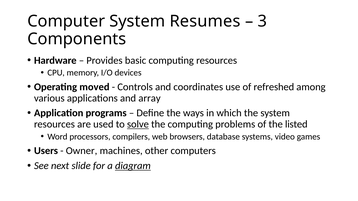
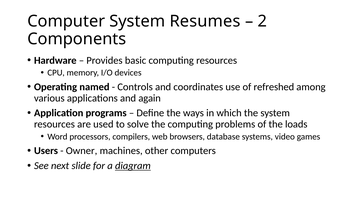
3: 3 -> 2 (262, 21)
moved: moved -> named (94, 87)
array: array -> again (150, 98)
solve underline: present -> none (138, 125)
listed: listed -> loads (296, 125)
